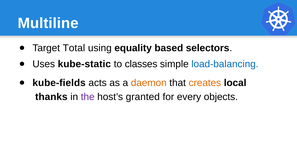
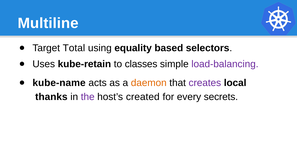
kube-static: kube-static -> kube-retain (84, 64)
load-balancing colour: blue -> purple (225, 64)
kube-fields: kube-fields -> kube-name (59, 83)
creates colour: orange -> purple (205, 83)
granted: granted -> created (143, 97)
objects: objects -> secrets (221, 97)
